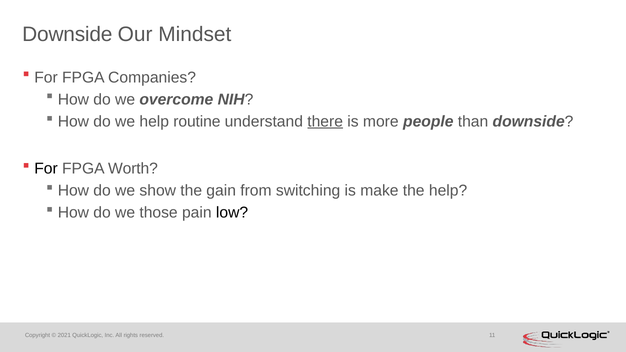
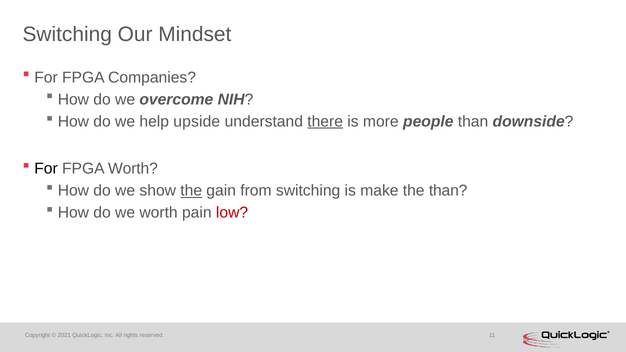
Downside: Downside -> Switching (67, 34)
routine: routine -> upside (197, 121)
the underline: none -> present (191, 191)
the help: help -> than (448, 191)
we those: those -> worth (159, 213)
low colour: black -> red (232, 213)
